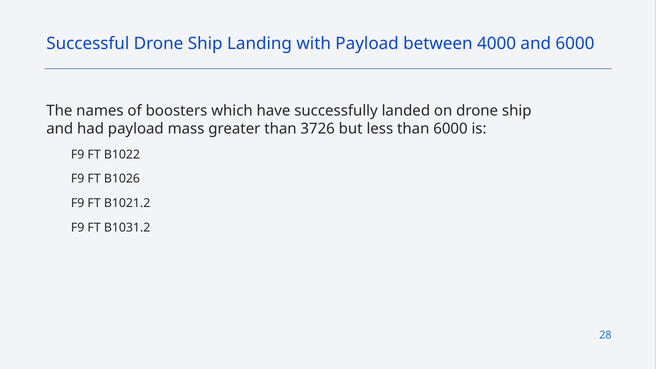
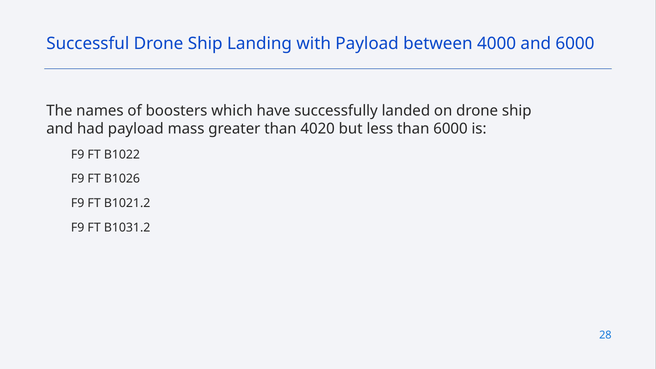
3726: 3726 -> 4020 (318, 129)
